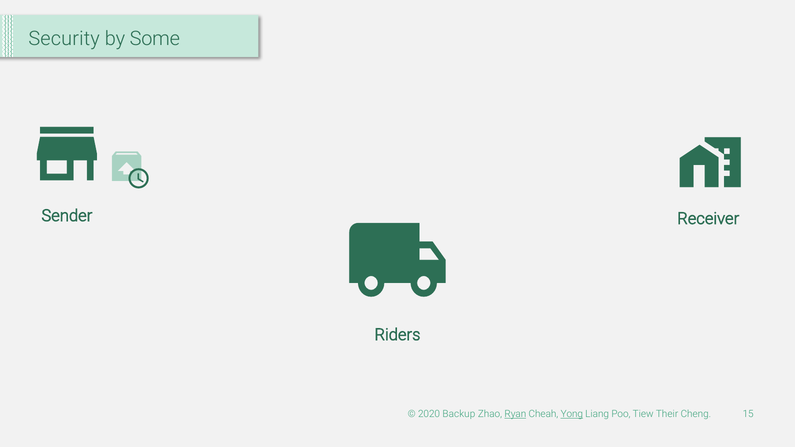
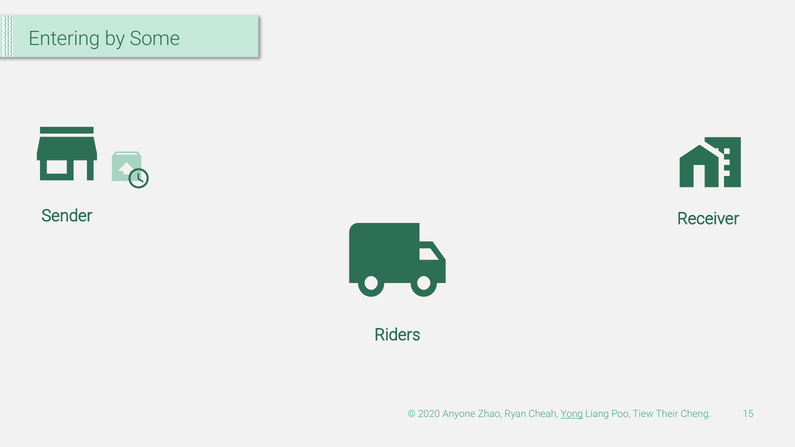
Security: Security -> Entering (64, 39)
Backup: Backup -> Anyone (459, 414)
Ryan underline: present -> none (515, 414)
